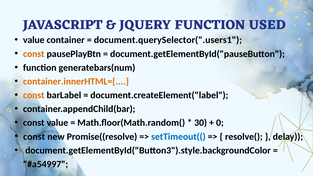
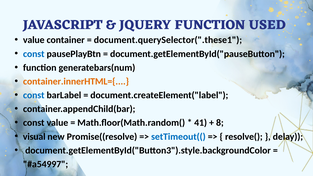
document.querySelector(".users1: document.querySelector(".users1 -> document.querySelector(".these1 (168, 40)
const colour: orange -> blue (34, 54)
const colour: orange -> blue (34, 95)
30: 30 -> 41 (201, 123)
0: 0 -> 8 (220, 123)
const: const -> visual (34, 137)
